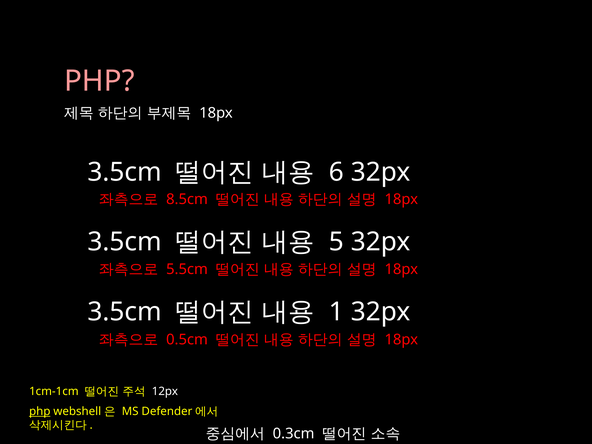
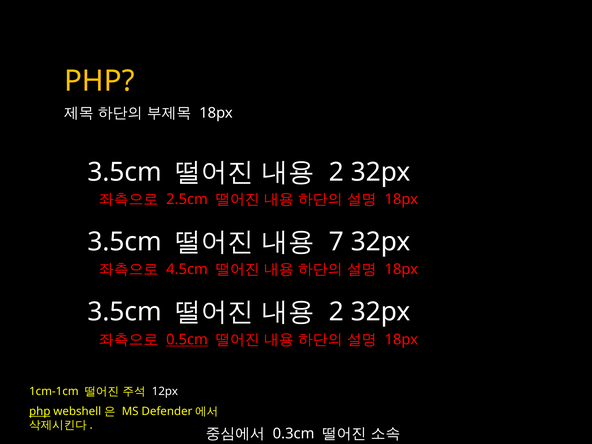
PHP colour: pink -> yellow (99, 81)
6: 6 -> 2 (336, 172)
8.5cm: 8.5cm -> 2.5cm (187, 199)
5: 5 -> 7 (336, 242)
5.5cm: 5.5cm -> 4.5cm (187, 269)
1: 1 -> 2 (336, 312)
0.5cm underline: none -> present (187, 340)
